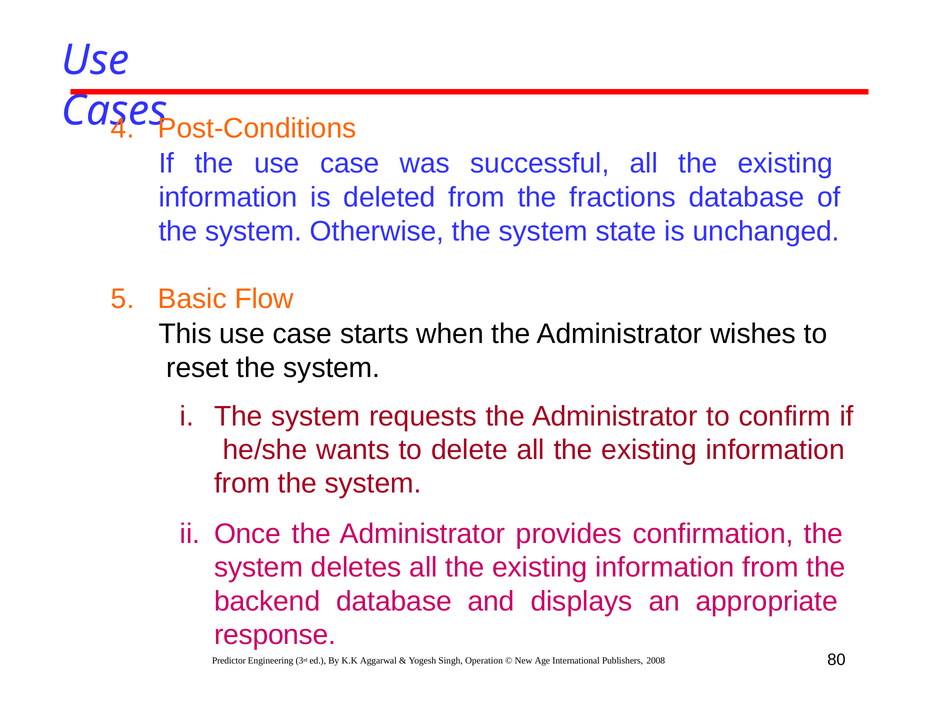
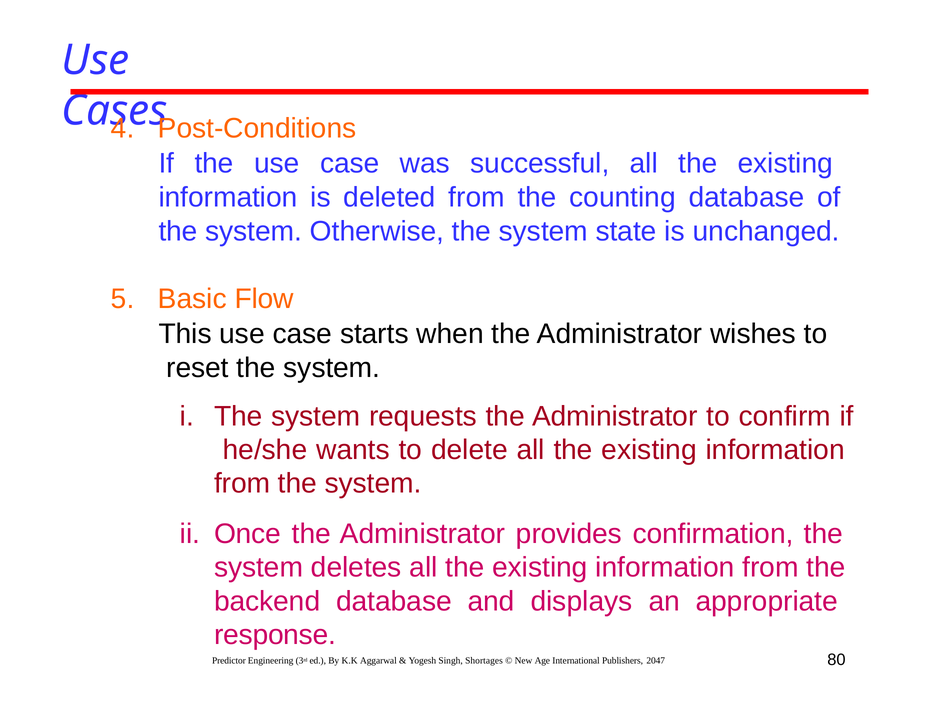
fractions: fractions -> counting (623, 197)
Operation: Operation -> Shortages (484, 660)
2008: 2008 -> 2047 (656, 660)
